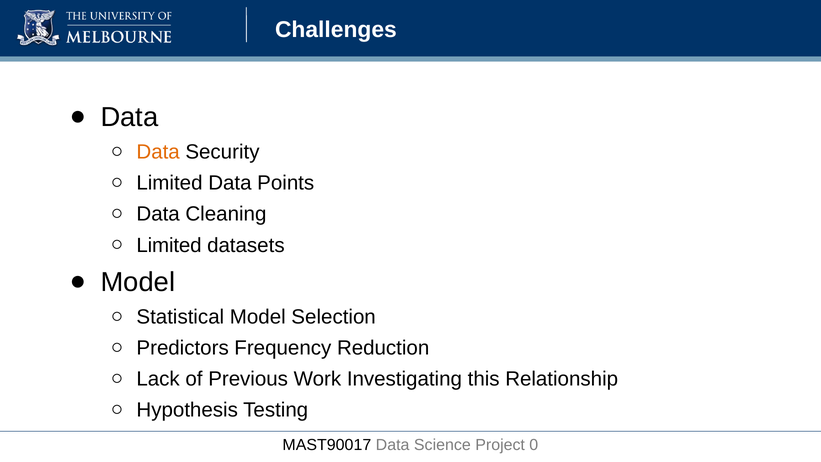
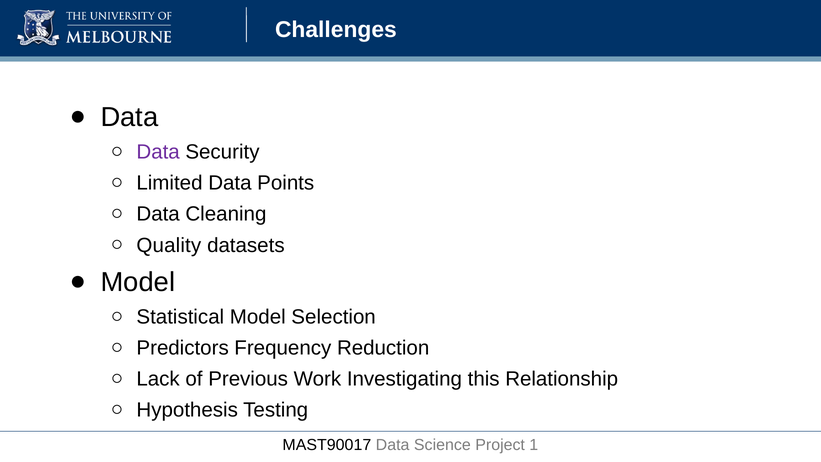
Data colour: orange -> purple (158, 152)
Limited: Limited -> Quality (169, 245)
0: 0 -> 1 (534, 445)
